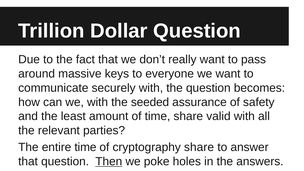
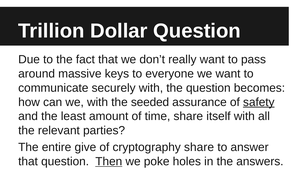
safety underline: none -> present (259, 102)
valid: valid -> itself (218, 116)
entire time: time -> give (85, 147)
